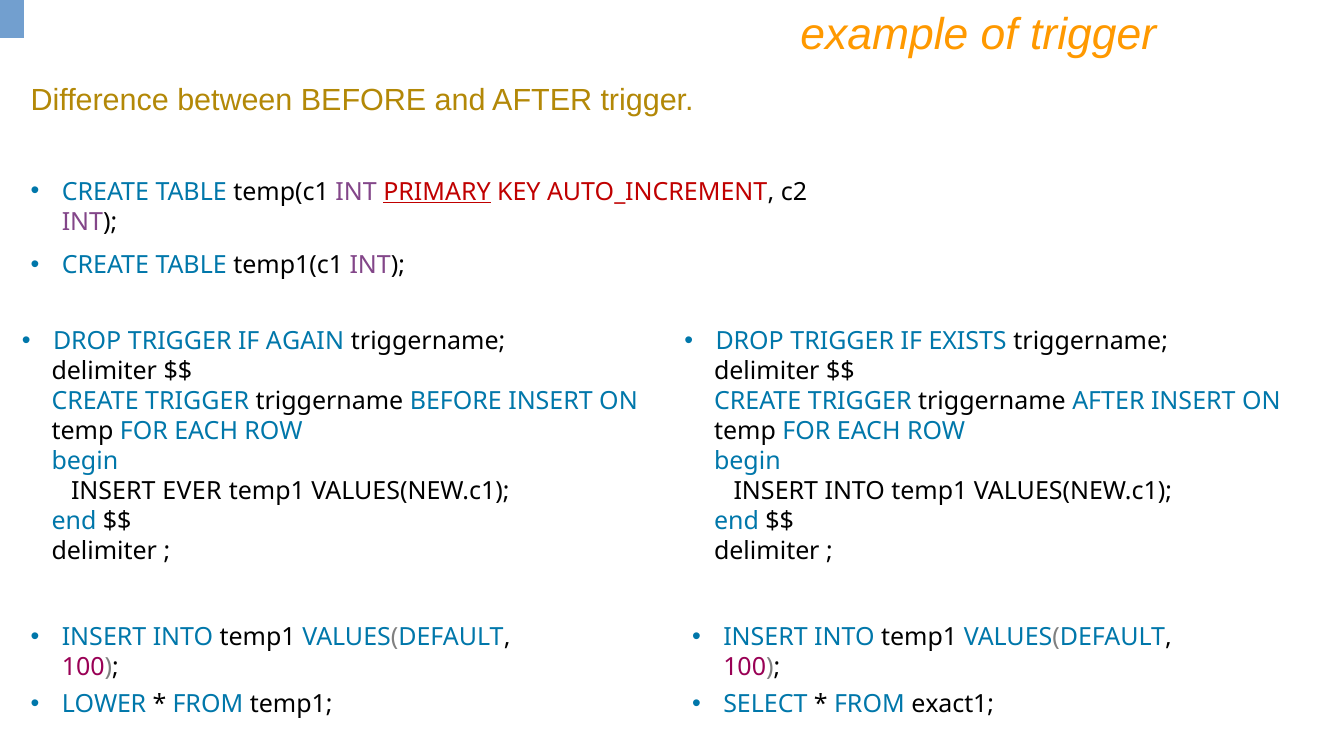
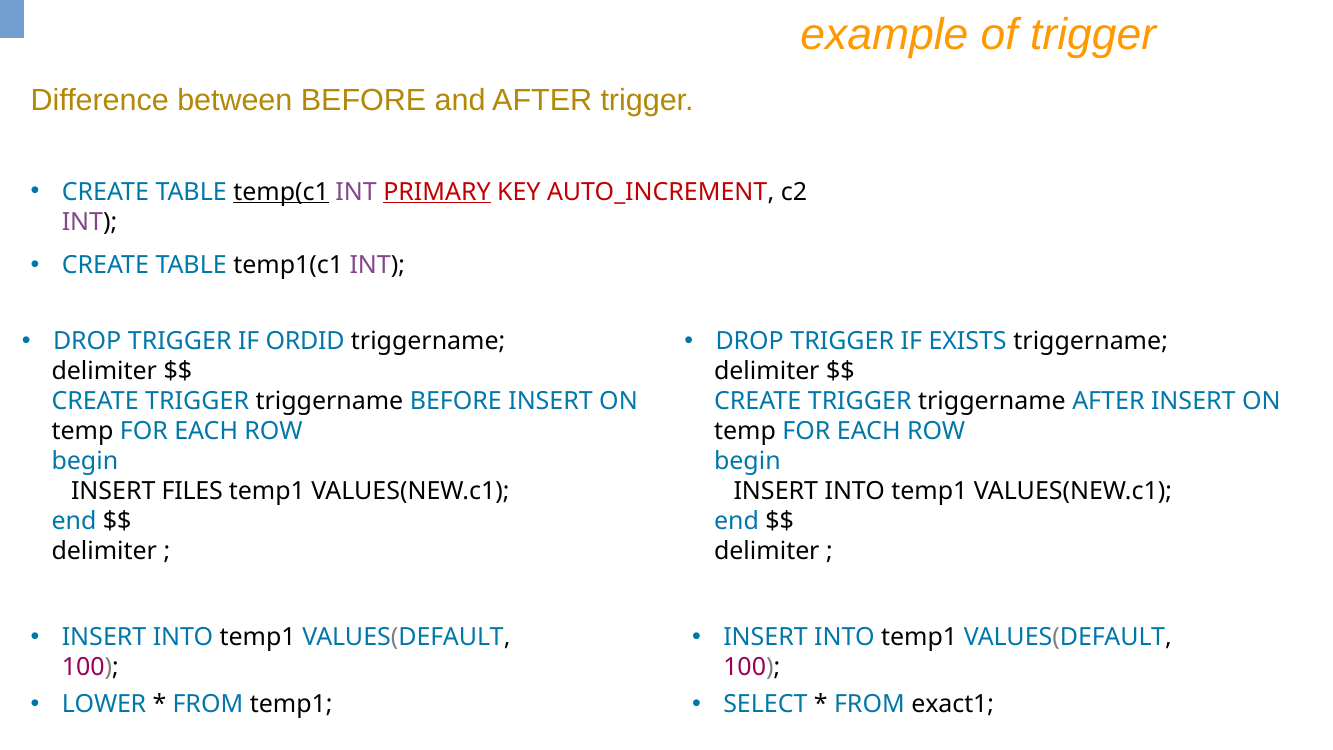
temp(c1 underline: none -> present (281, 192)
AGAIN: AGAIN -> ORDID (305, 341)
EVER: EVER -> FILES (192, 491)
